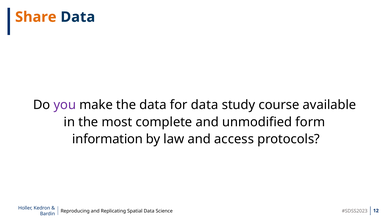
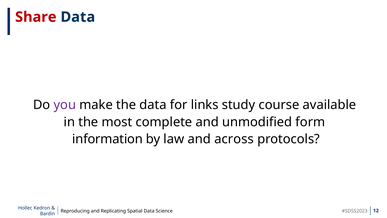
Share colour: orange -> red (36, 17)
for data: data -> links (205, 105)
access: access -> across (234, 139)
